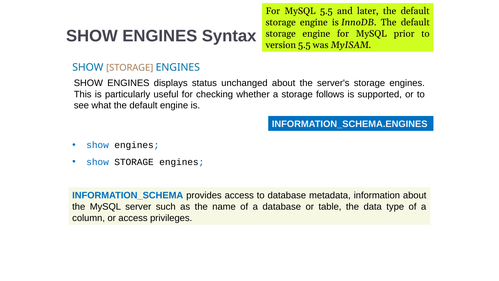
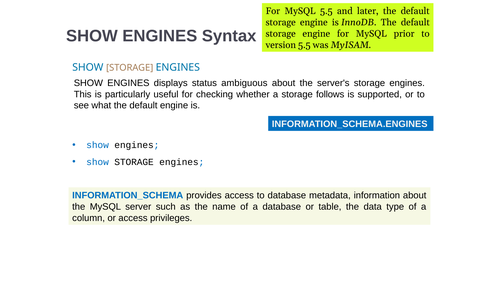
unchanged: unchanged -> ambiguous (244, 83)
